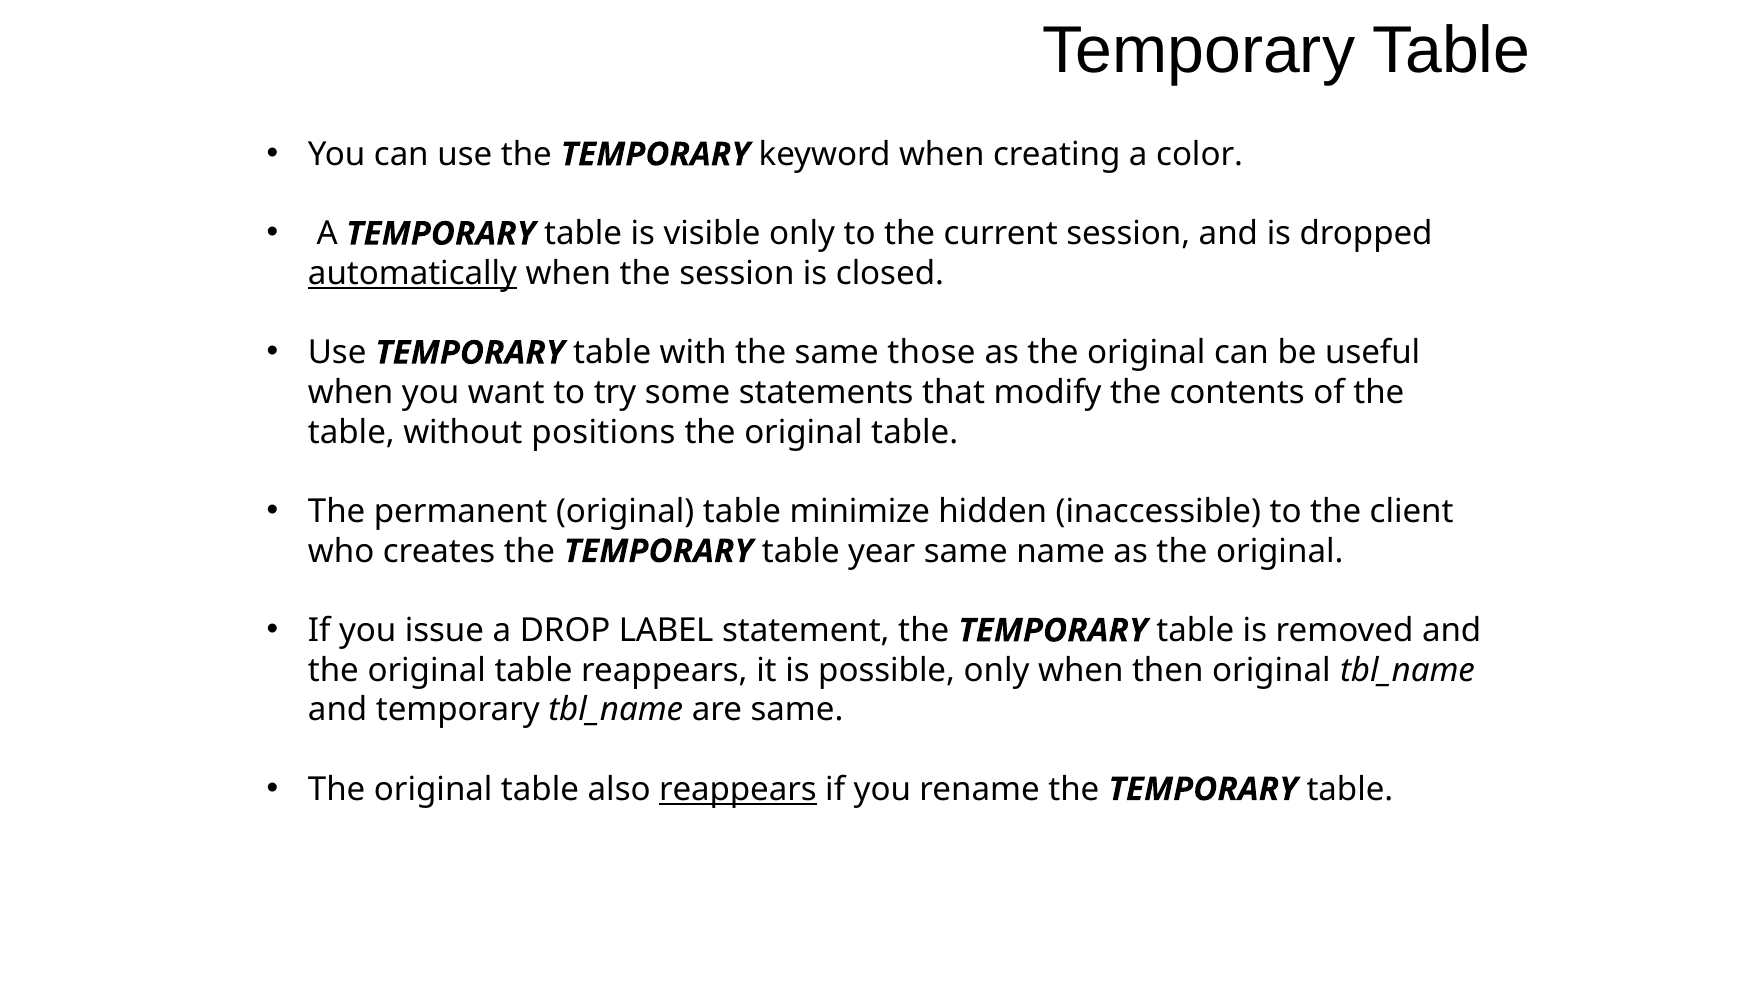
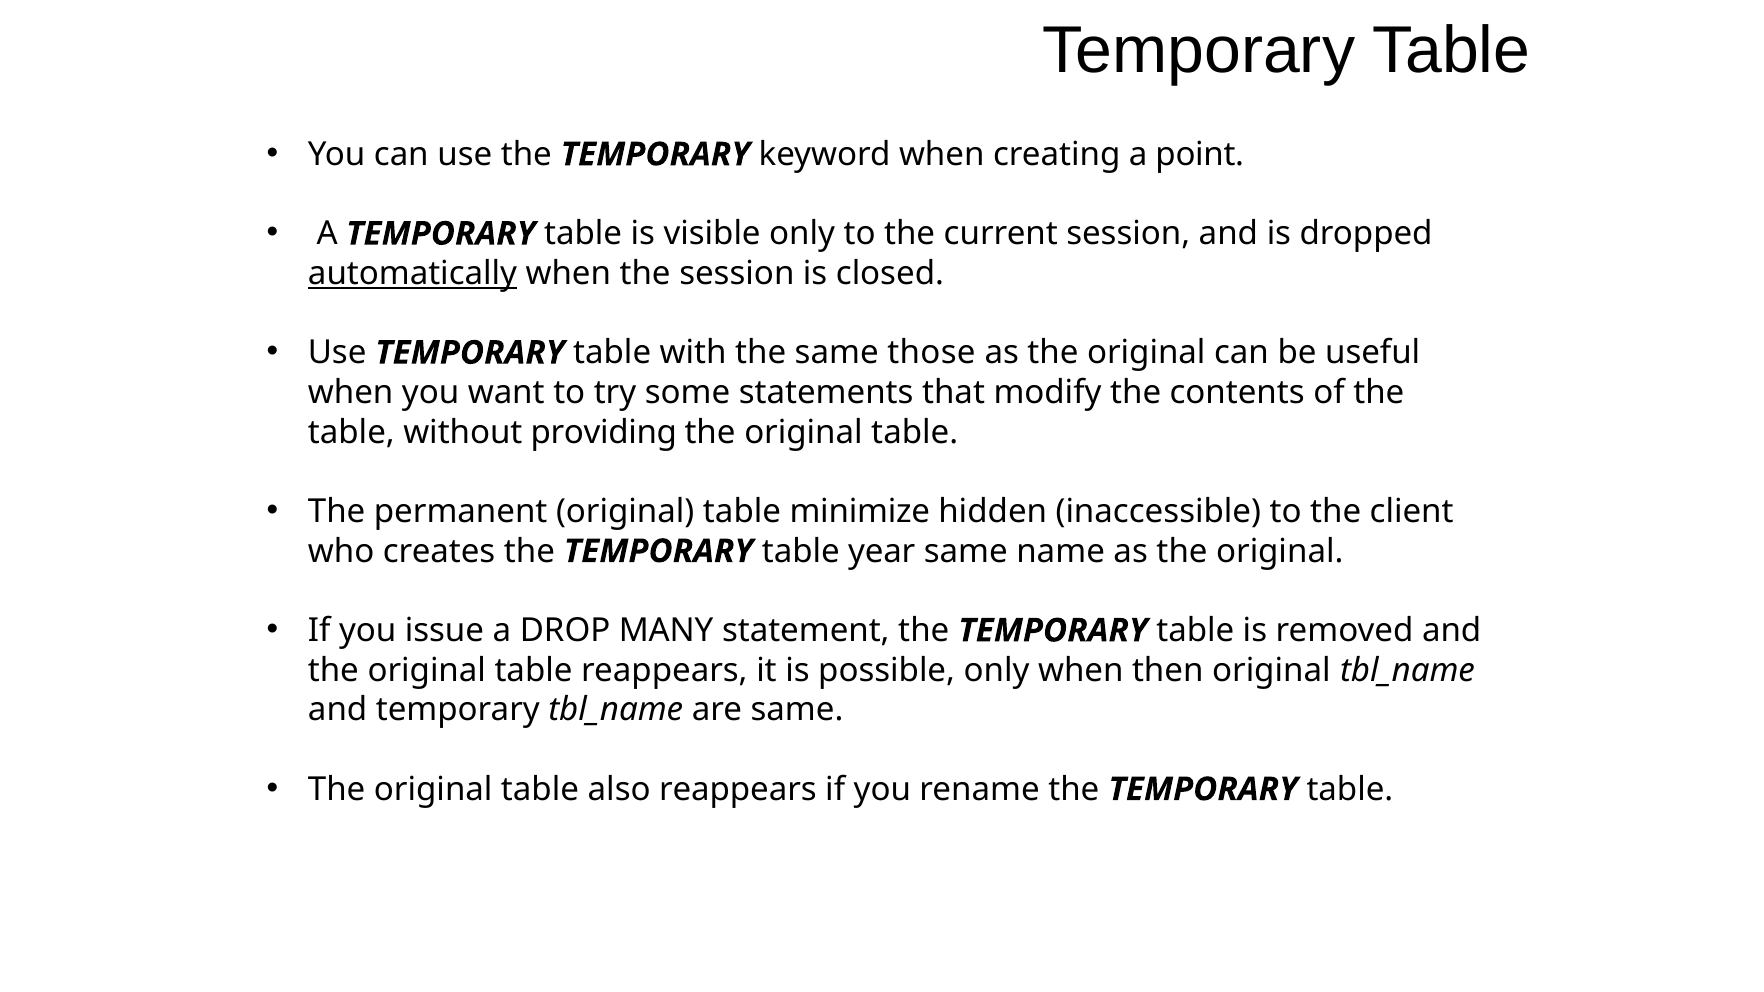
color: color -> point (1200, 154)
positions: positions -> providing (604, 432)
LABEL: LABEL -> MANY (666, 631)
reappears underline: present -> none (738, 790)
